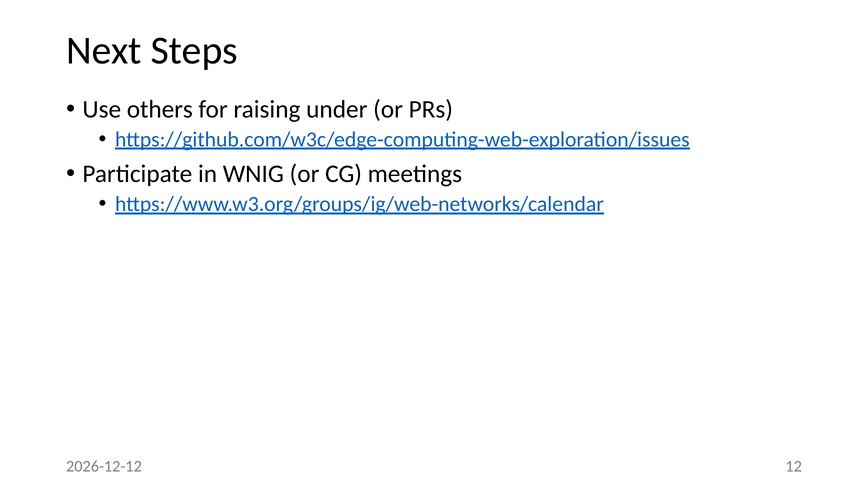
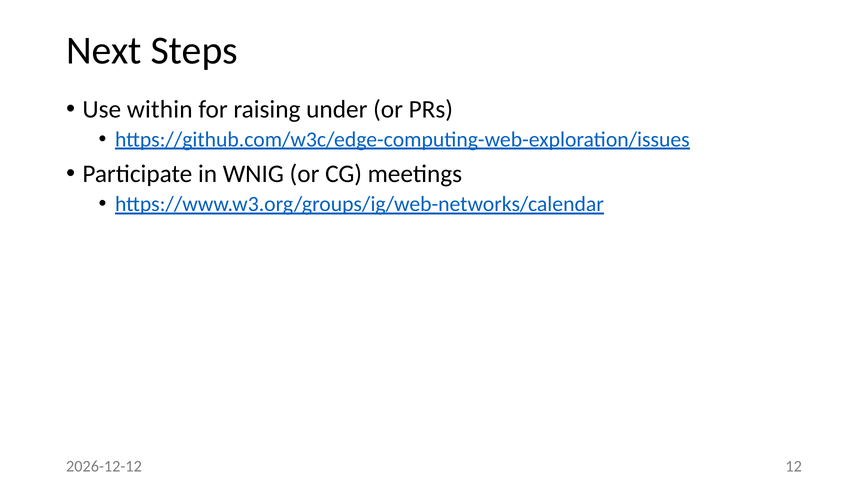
others: others -> within (160, 109)
